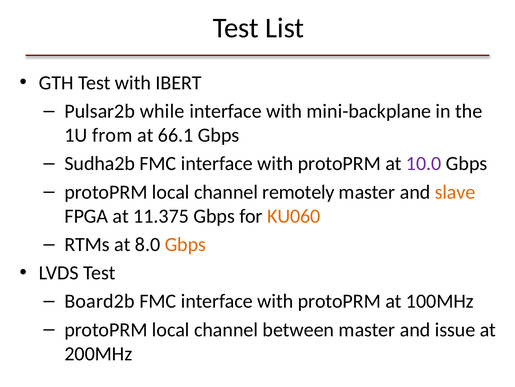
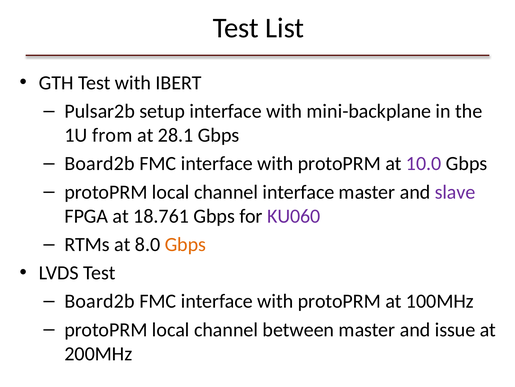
while: while -> setup (162, 111)
66.1: 66.1 -> 28.1 (176, 135)
Sudha2b: Sudha2b -> Board2b (100, 163)
channel remotely: remotely -> interface (298, 192)
slave colour: orange -> purple (455, 192)
11.375: 11.375 -> 18.761 (161, 216)
KU060 colour: orange -> purple (294, 216)
